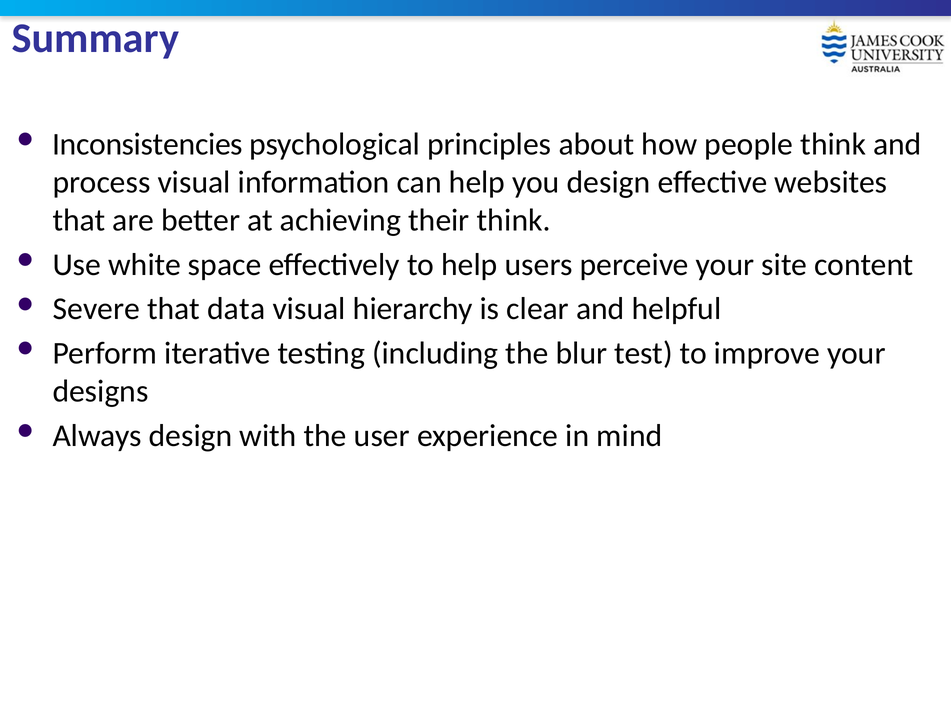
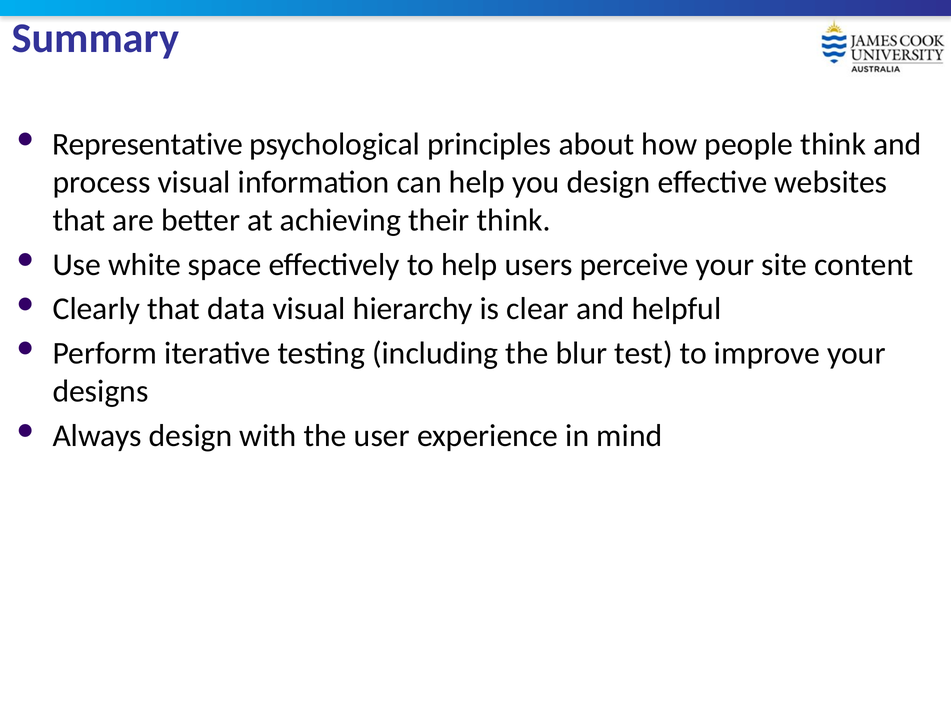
Inconsistencies: Inconsistencies -> Representative (147, 144)
Severe: Severe -> Clearly (96, 309)
